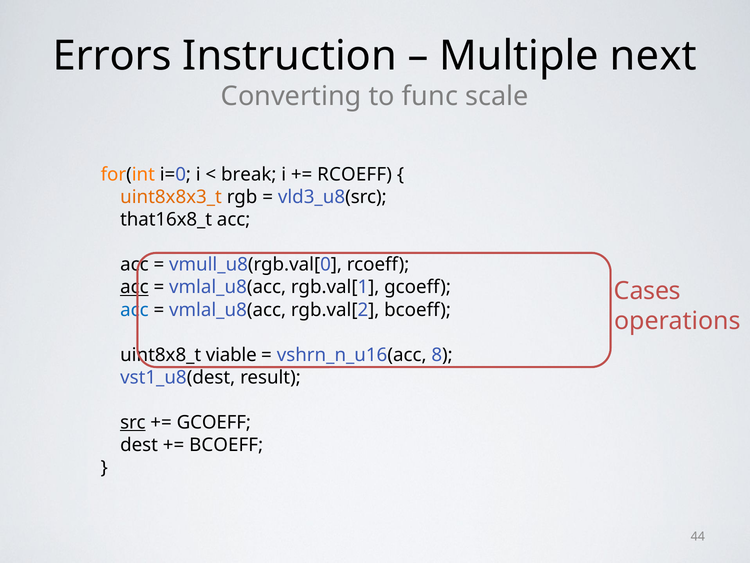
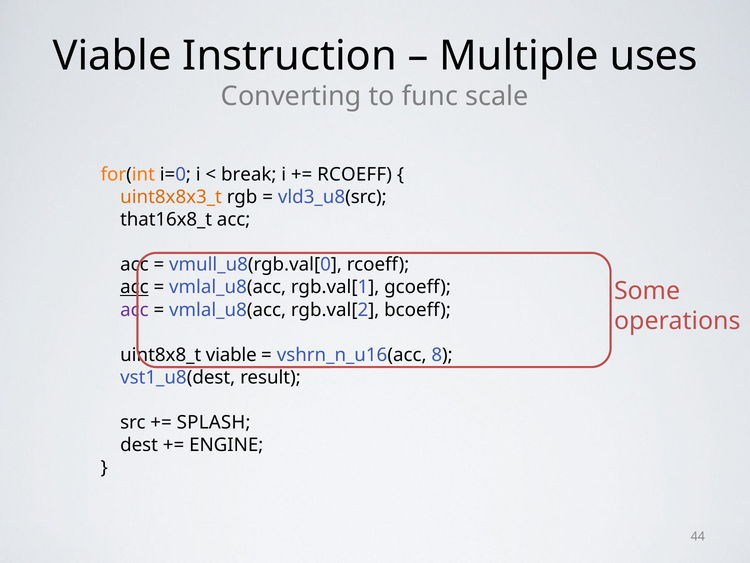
Errors: Errors -> Viable (112, 56)
next: next -> uses (654, 56)
Cases: Cases -> Some (647, 291)
acc colour: blue -> purple (134, 310)
src underline: present -> none (133, 422)
GCOEFF: GCOEFF -> SPLASH (214, 422)
BCOEFF: BCOEFF -> ENGINE (226, 445)
